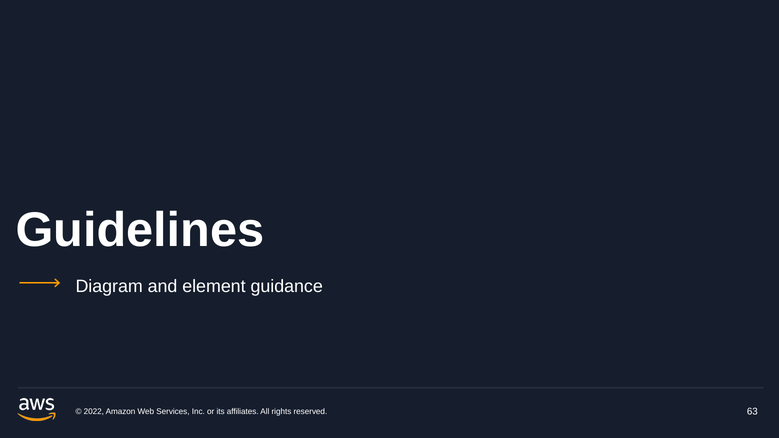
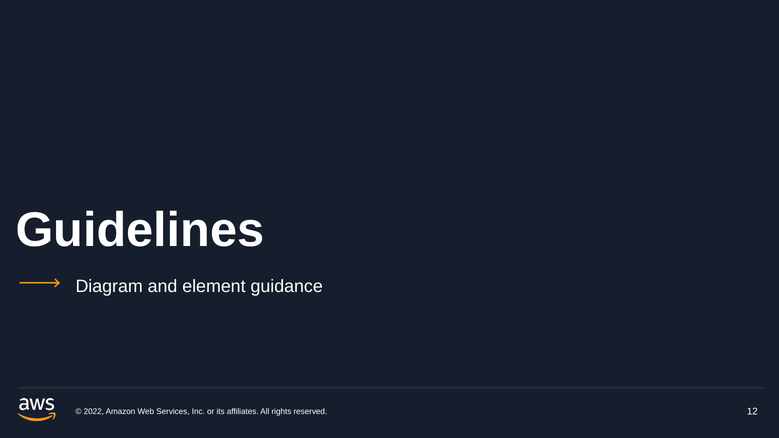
63: 63 -> 12 (752, 412)
